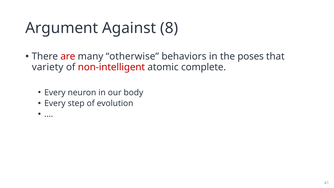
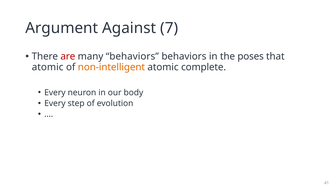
8: 8 -> 7 (169, 28)
many otherwise: otherwise -> behaviors (132, 56)
variety: variety -> atomic (48, 67)
non-intelligent colour: red -> orange (111, 67)
